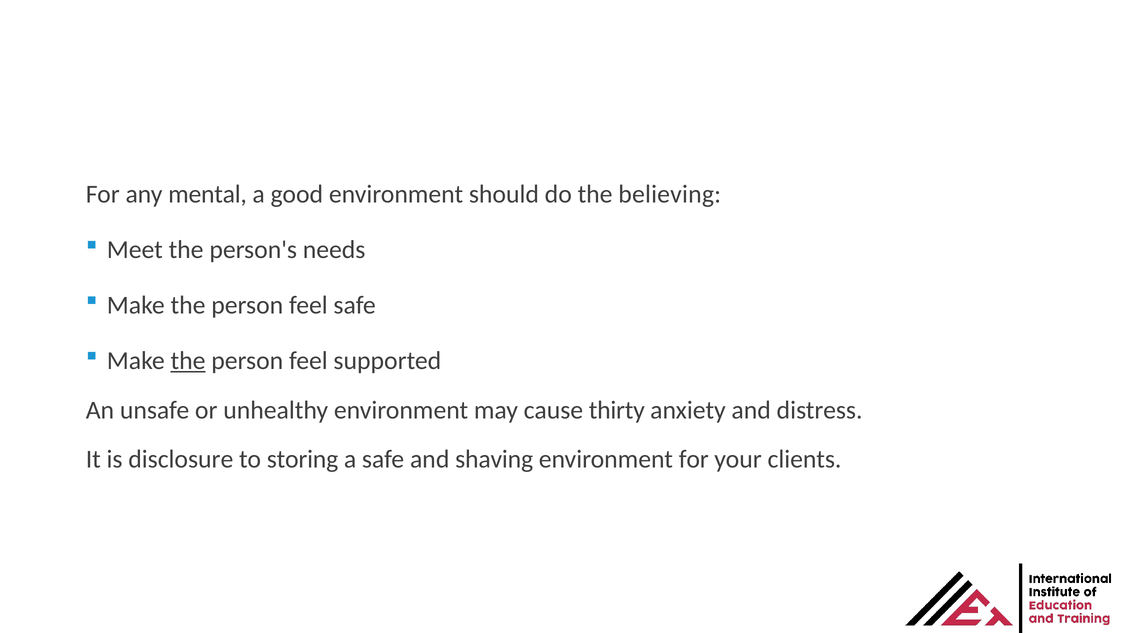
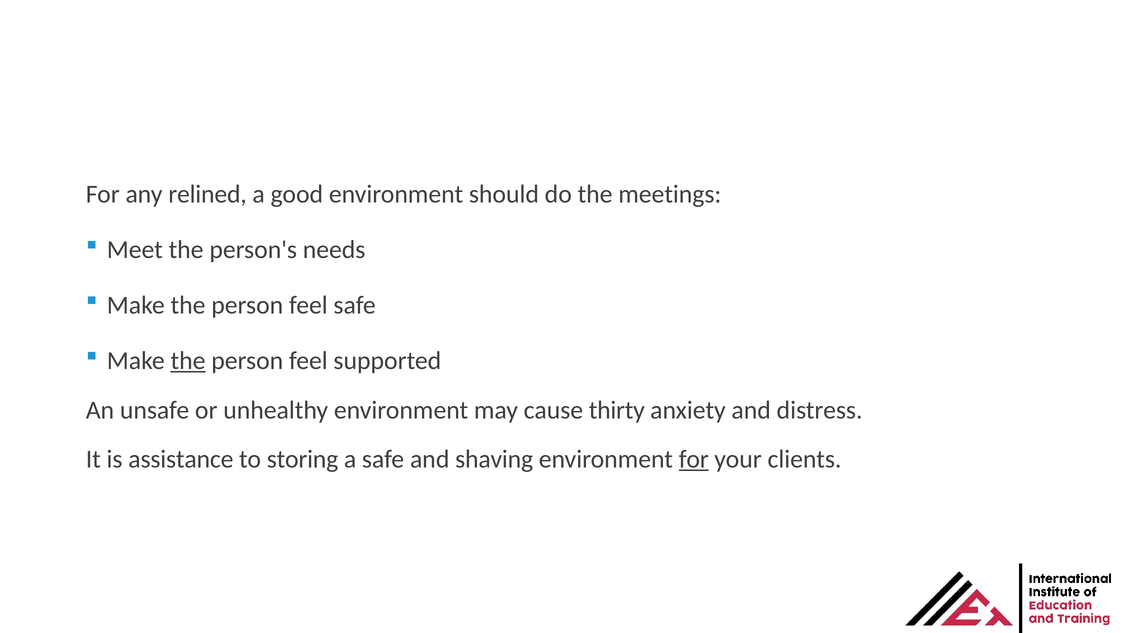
mental: mental -> relined (208, 194)
believing: believing -> meetings (670, 194)
disclosure: disclosure -> assistance (181, 459)
for underline: none -> present (694, 459)
